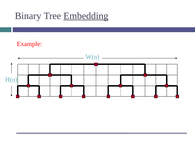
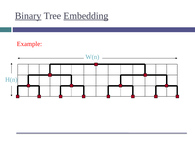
Binary underline: none -> present (28, 16)
